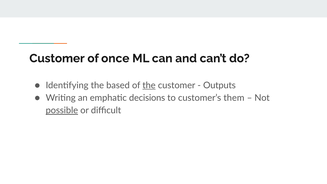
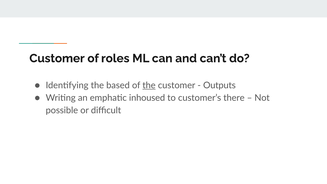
once: once -> roles (115, 58)
decisions: decisions -> inhoused (147, 98)
them: them -> there (234, 98)
possible underline: present -> none (62, 110)
